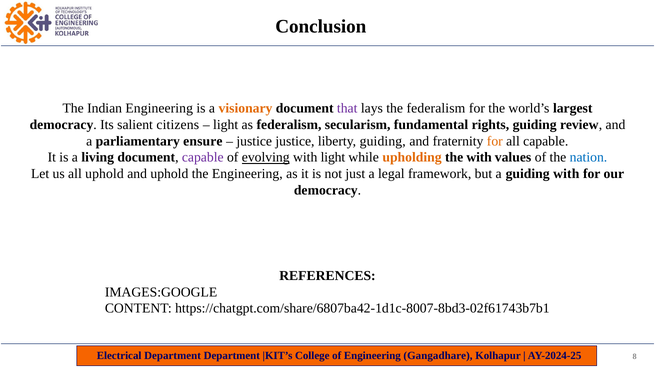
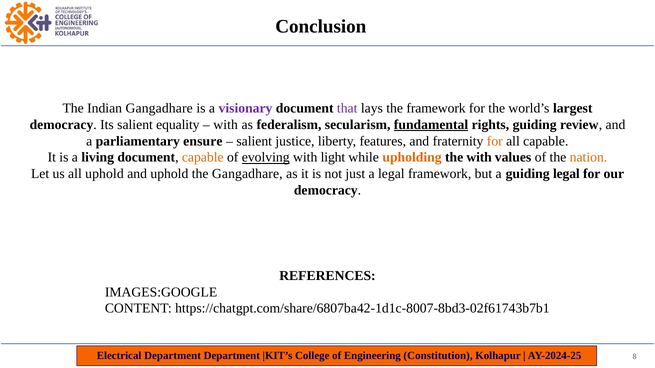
Indian Engineering: Engineering -> Gangadhare (159, 109)
visionary colour: orange -> purple (246, 109)
the federalism: federalism -> framework (436, 109)
citizens: citizens -> equality (178, 125)
light: light -> with (226, 125)
fundamental underline: none -> present (431, 125)
justice: justice -> salient (254, 141)
liberty guiding: guiding -> features (383, 141)
capable colour: purple -> orange (203, 158)
nation colour: blue -> orange (588, 158)
the Engineering: Engineering -> Gangadhare (247, 174)
guiding with: with -> legal (566, 174)
Gangadhare: Gangadhare -> Constitution (438, 356)
